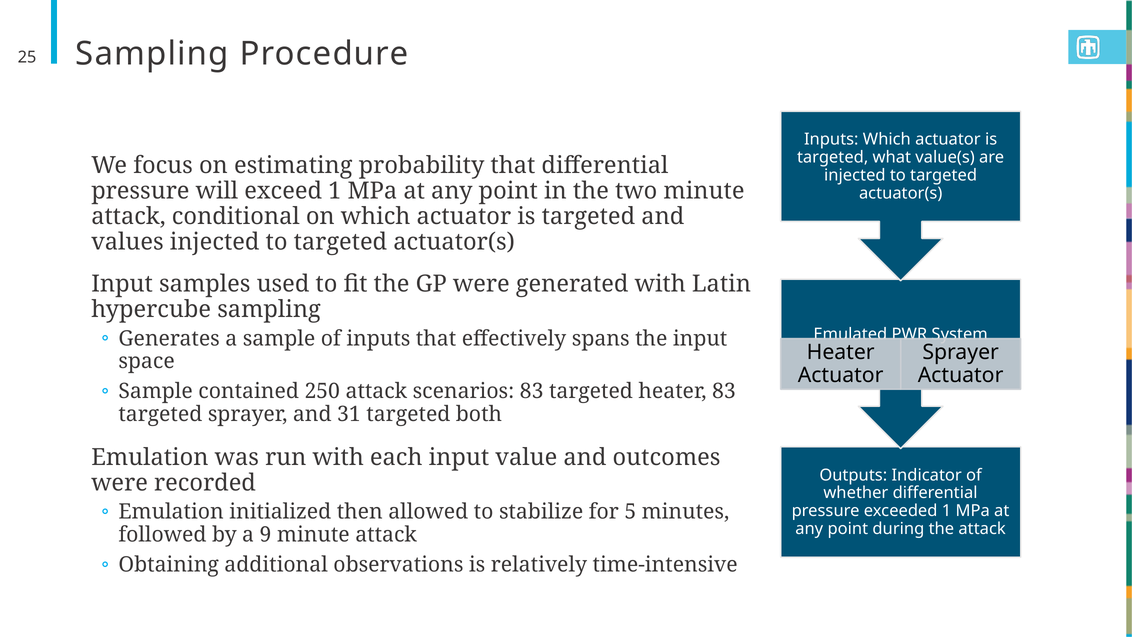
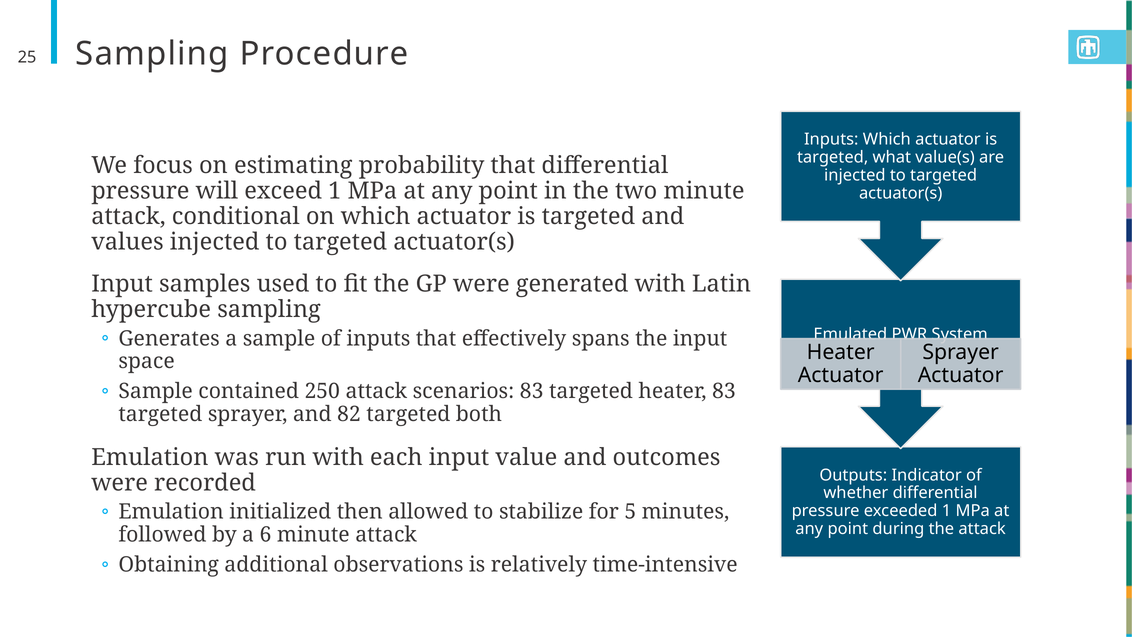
31: 31 -> 82 (349, 414)
9: 9 -> 6 (266, 535)
